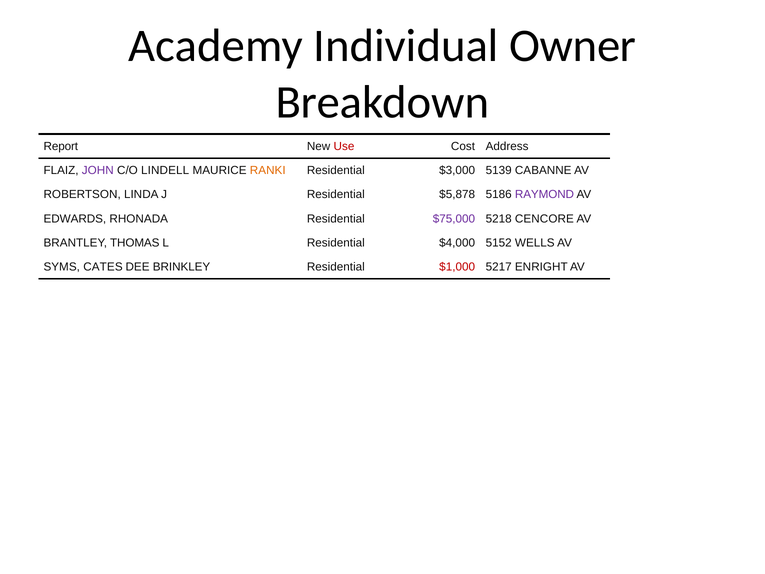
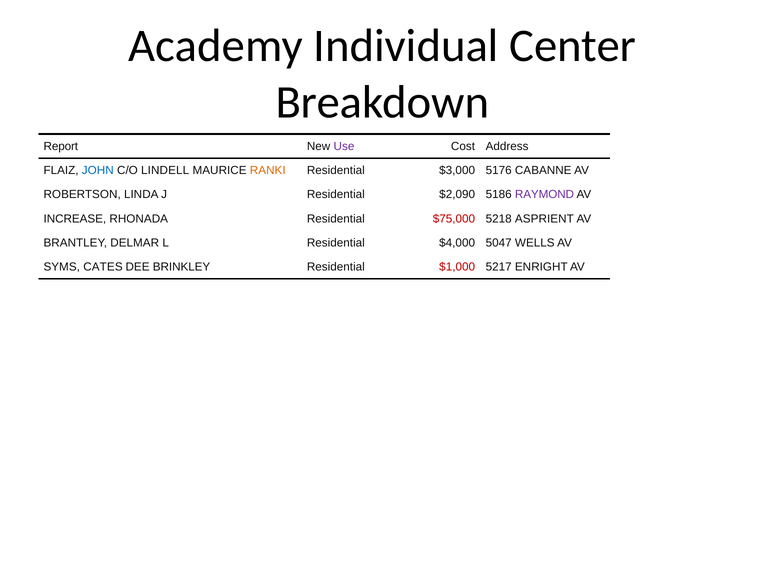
Owner: Owner -> Center (573, 46)
Use colour: red -> purple (344, 146)
JOHN colour: purple -> blue (98, 170)
5139: 5139 -> 5176 (499, 170)
$5,878: $5,878 -> $2,090 (457, 195)
EDWARDS: EDWARDS -> INCREASE (75, 219)
$75,000 colour: purple -> red (454, 219)
CENCORE: CENCORE -> ASPRIENT (544, 219)
THOMAS: THOMAS -> DELMAR (135, 243)
5152: 5152 -> 5047 (499, 243)
